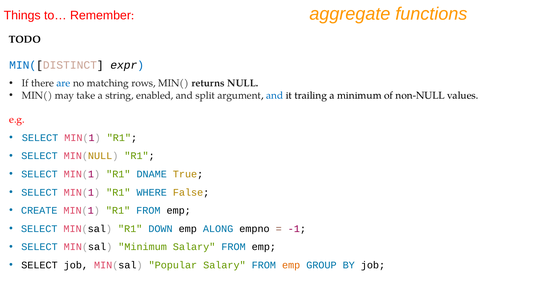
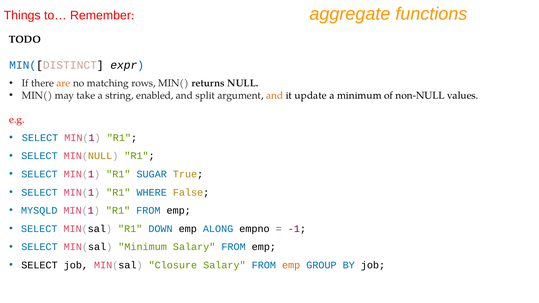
are colour: blue -> orange (64, 83)
and colour: blue -> orange (275, 95)
trailing: trailing -> update (311, 95)
DNAME: DNAME -> SUGAR (152, 174)
CREATE: CREATE -> MYSQLD (39, 211)
Popular: Popular -> Closure (173, 265)
